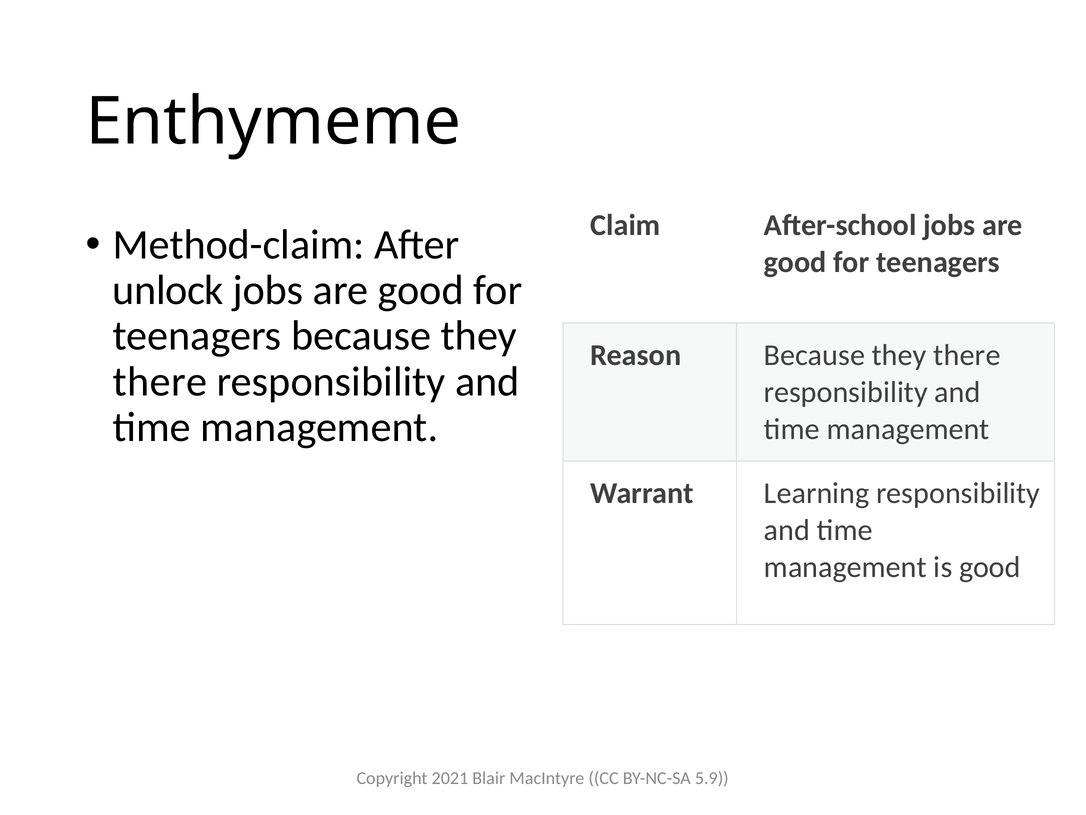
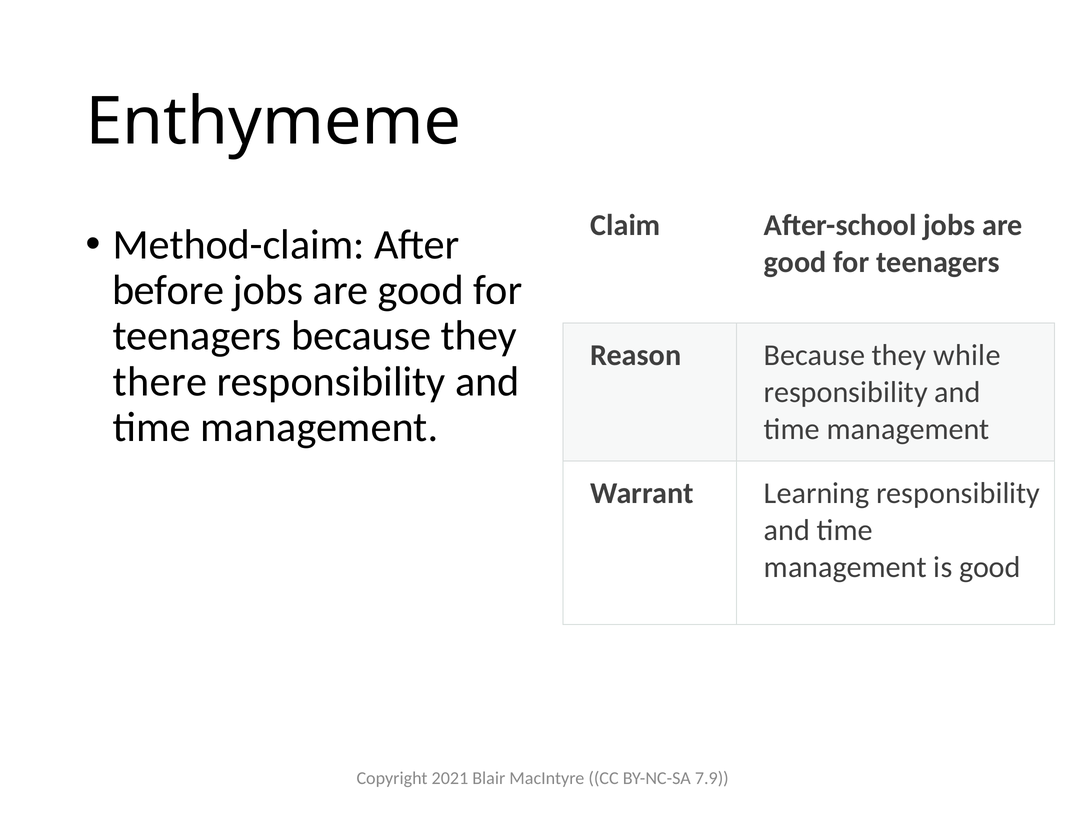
unlock: unlock -> before (168, 290)
Reason Because they there: there -> while (967, 355)
5.9: 5.9 -> 7.9 (712, 778)
